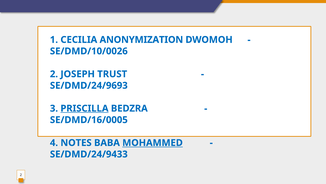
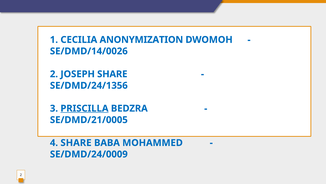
SE/DMD/10/0026: SE/DMD/10/0026 -> SE/DMD/14/0026 (89, 51)
TRUST: TRUST -> SHARE (112, 74)
SE/DMD/24/9693: SE/DMD/24/9693 -> SE/DMD/24/1356 (89, 85)
SE/DMD/16/0005: SE/DMD/16/0005 -> SE/DMD/21/0005 (89, 120)
4 NOTES: NOTES -> SHARE (76, 142)
MOHAMMED underline: present -> none (153, 142)
SE/DMD/24/9433: SE/DMD/24/9433 -> SE/DMD/24/0009 (89, 154)
